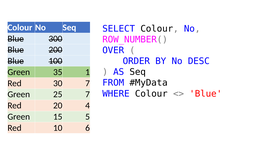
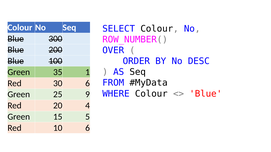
30 7: 7 -> 6 (88, 83)
25 7: 7 -> 9 (88, 95)
